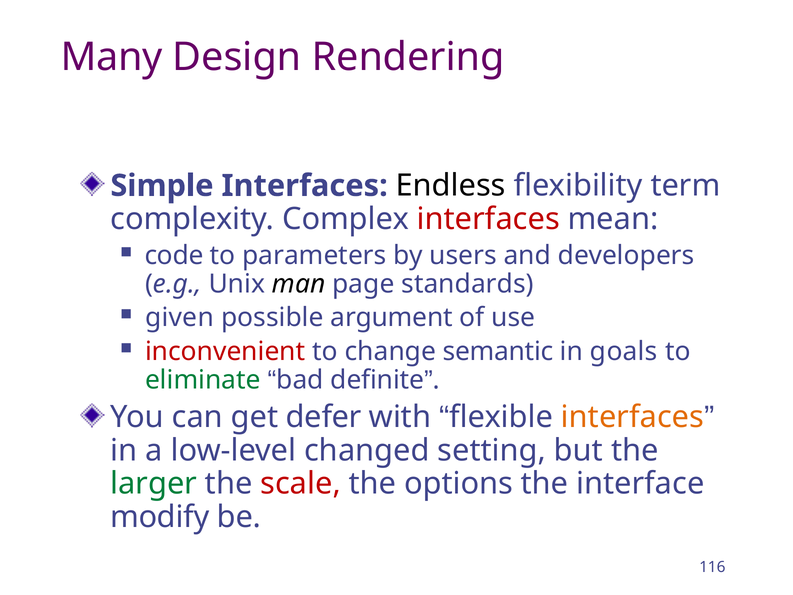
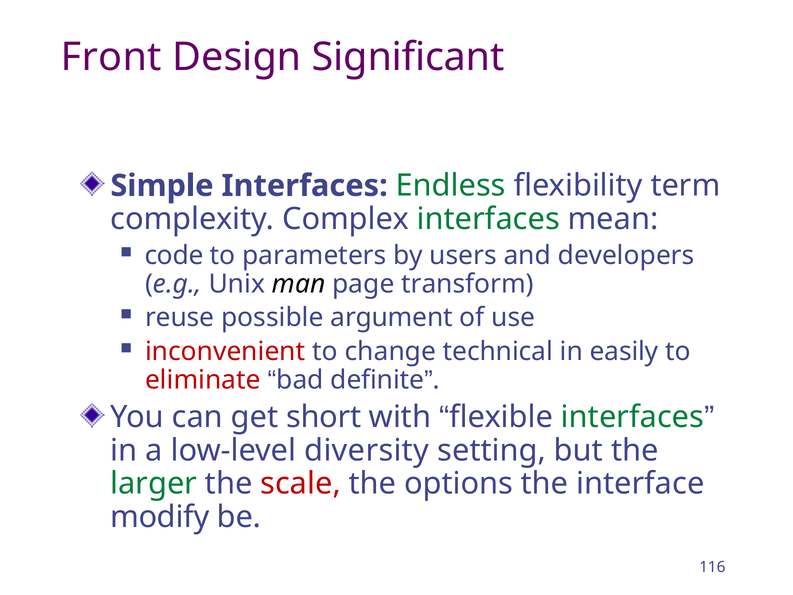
Many: Many -> Front (111, 57)
Rendering: Rendering -> Significant (408, 57)
Endless colour: black -> green (451, 186)
interfaces colour: red -> green (488, 219)
standards: standards -> transform (468, 284)
given: given -> reuse (180, 318)
semantic: semantic -> technical (498, 351)
goals: goals -> easily (624, 351)
eliminate colour: green -> red (203, 380)
defer: defer -> short (324, 417)
interfaces colour: orange -> green (632, 417)
changed: changed -> diversity (367, 450)
